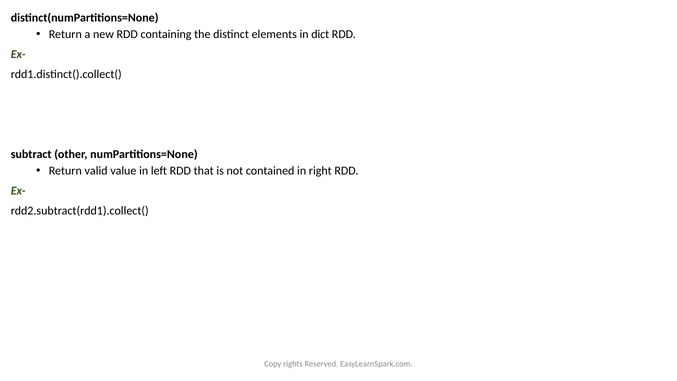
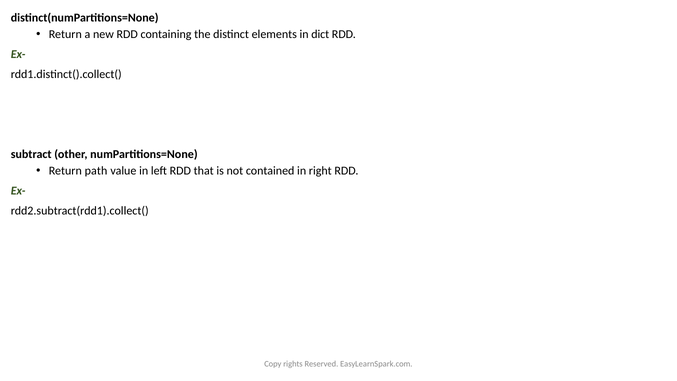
valid: valid -> path (96, 171)
